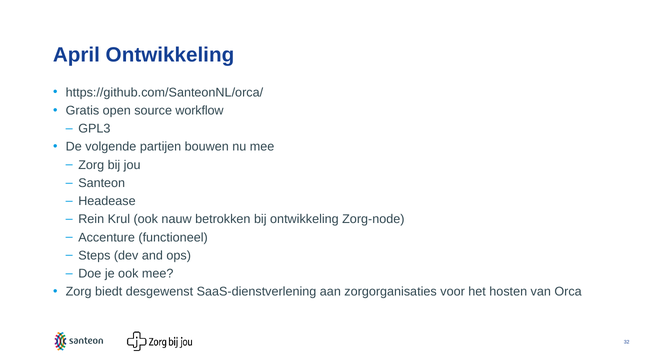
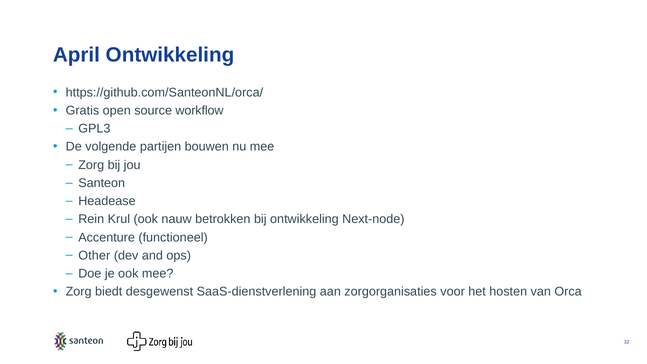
Zorg-node: Zorg-node -> Next-node (373, 219)
Steps: Steps -> Other (94, 255)
